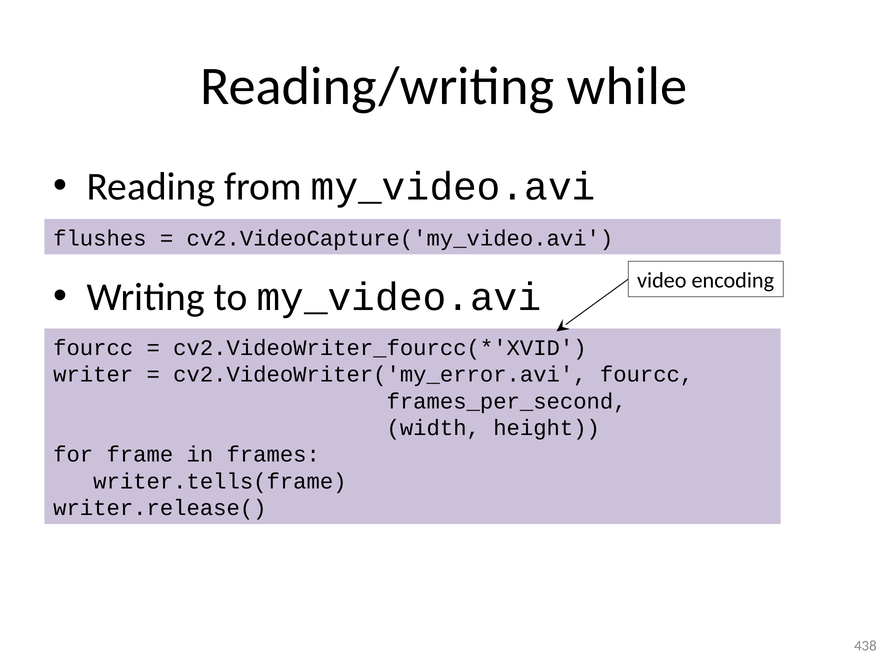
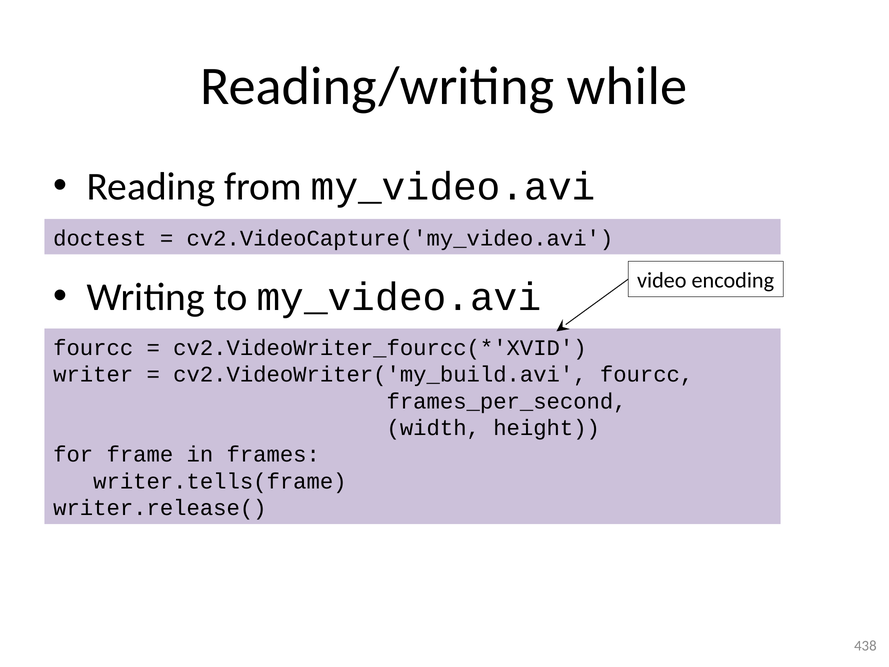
flushes: flushes -> doctest (100, 238)
cv2.VideoWriter('my_error.avi: cv2.VideoWriter('my_error.avi -> cv2.VideoWriter('my_build.avi (380, 374)
